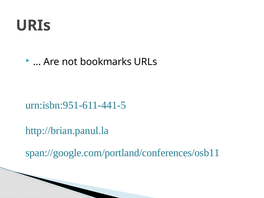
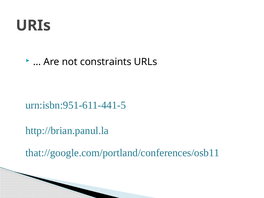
bookmarks: bookmarks -> constraints (106, 62)
span://google.com/portland/conferences/osb11: span://google.com/portland/conferences/osb11 -> that://google.com/portland/conferences/osb11 (122, 153)
